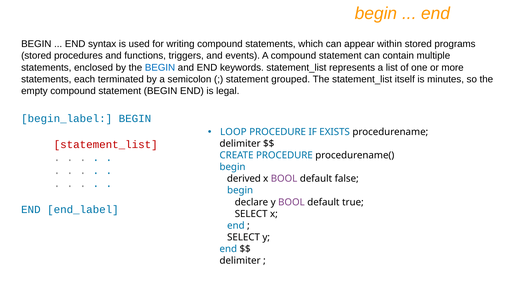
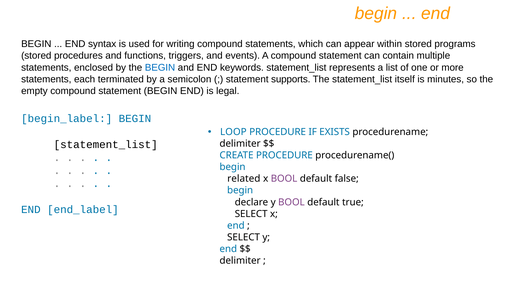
grouped: grouped -> supports (291, 79)
statement_list colour: red -> black (106, 145)
derived: derived -> related (244, 179)
